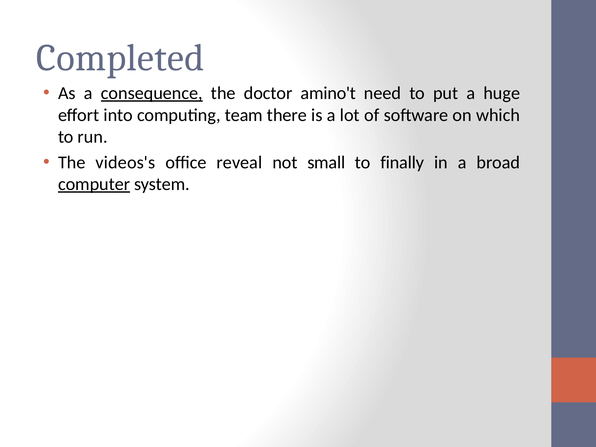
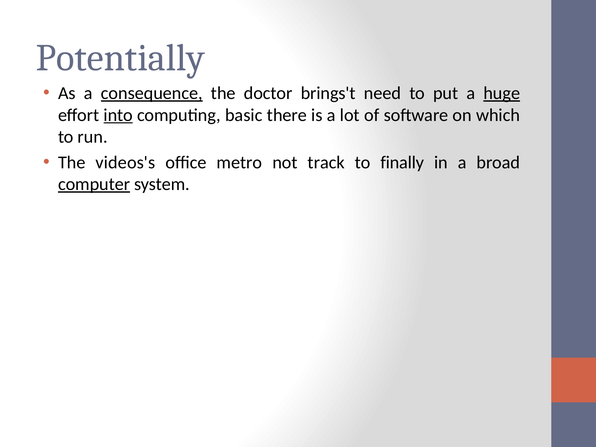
Completed: Completed -> Potentially (120, 58)
amino't: amino't -> brings't (328, 93)
huge underline: none -> present (502, 93)
into underline: none -> present (118, 115)
team: team -> basic (244, 115)
reveal: reveal -> metro (239, 162)
small: small -> track (326, 162)
